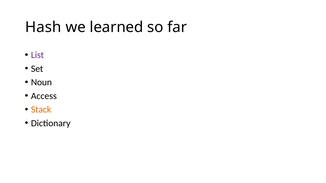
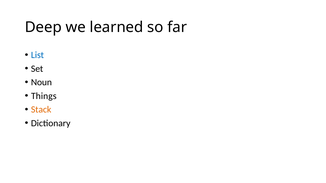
Hash: Hash -> Deep (43, 27)
List colour: purple -> blue (37, 55)
Access: Access -> Things (44, 96)
